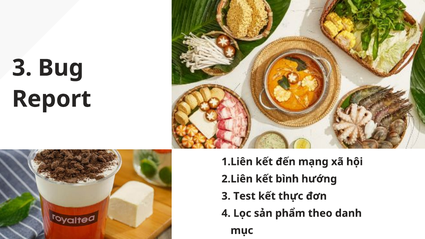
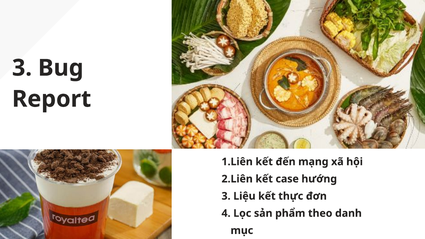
bình: bình -> case (287, 179)
Test: Test -> Liệu (244, 196)
